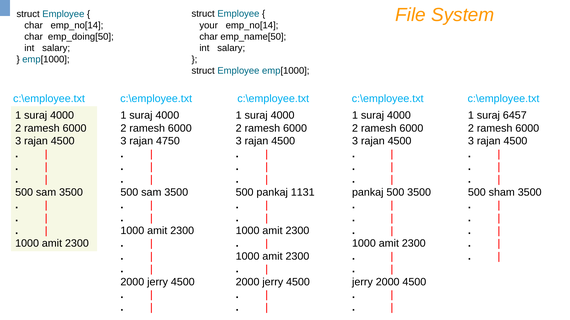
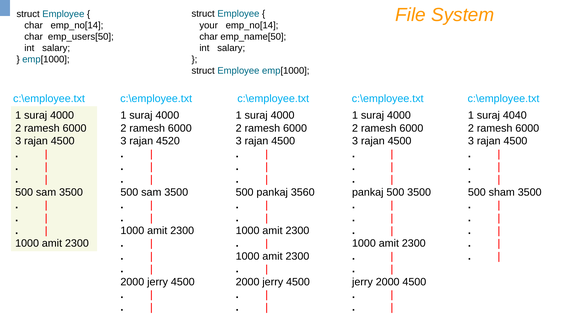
emp_doing[50: emp_doing[50 -> emp_users[50 (81, 37)
6457: 6457 -> 4040 (515, 116)
4750: 4750 -> 4520 (168, 141)
1131: 1131 -> 3560 (303, 193)
